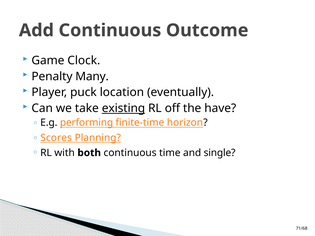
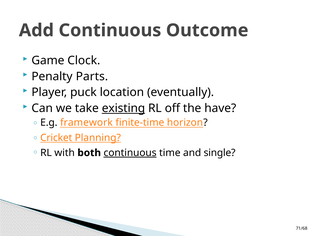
Many: Many -> Parts (92, 76)
performing: performing -> framework (86, 123)
Scores: Scores -> Cricket (56, 138)
continuous underline: none -> present (130, 153)
